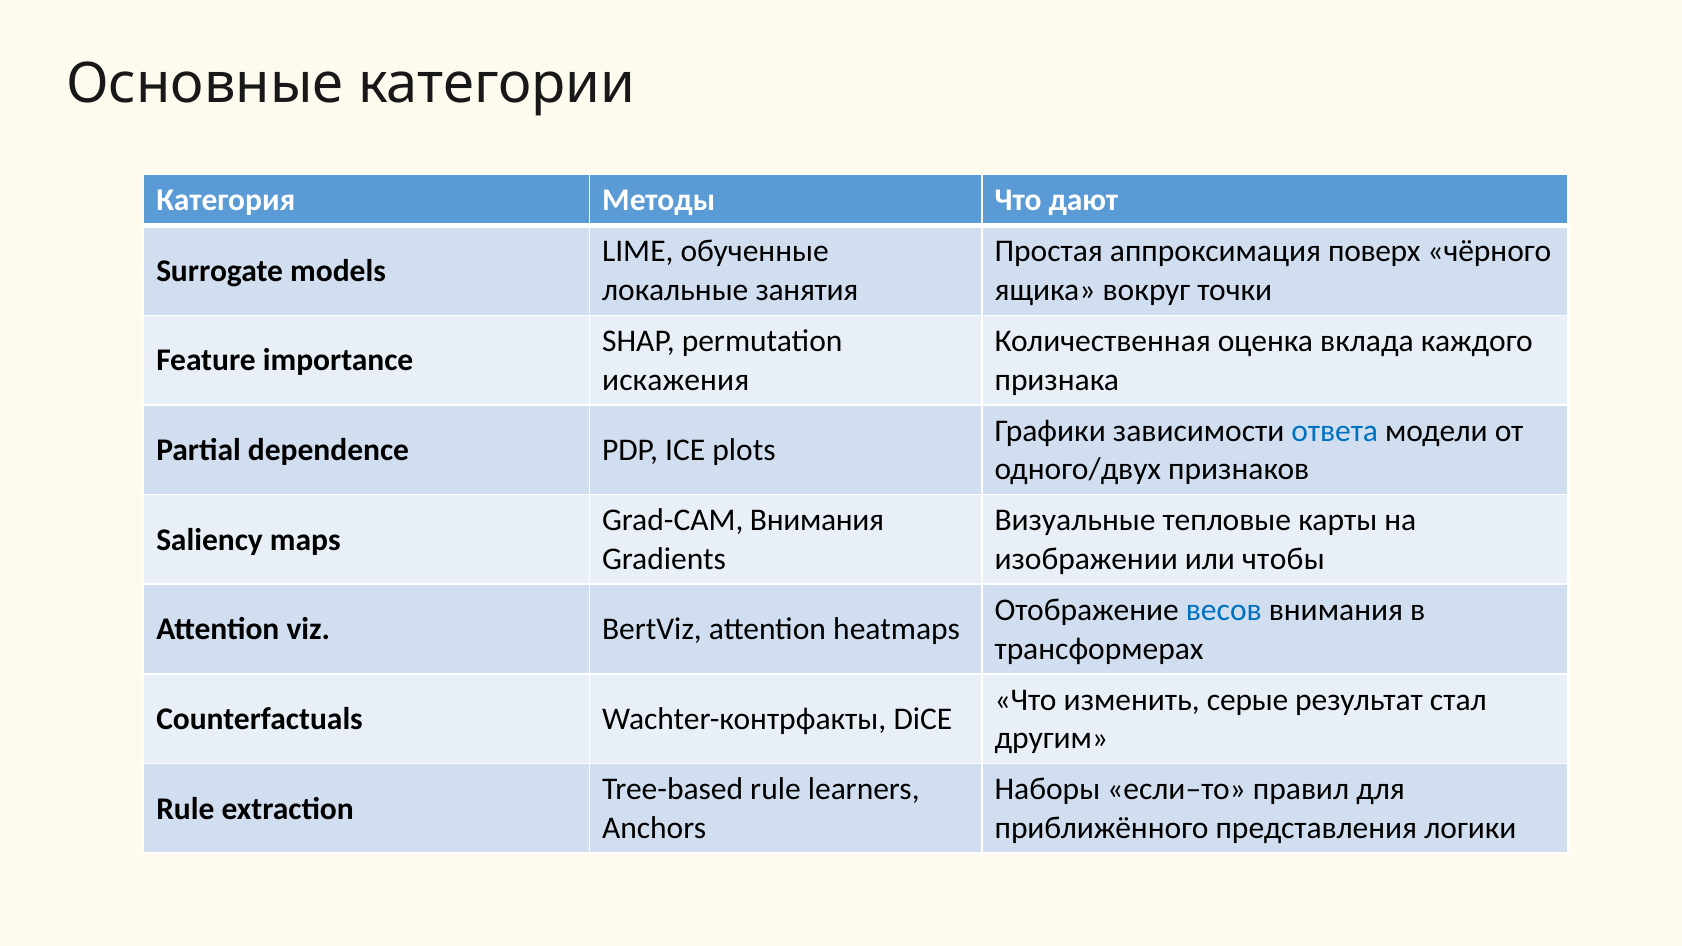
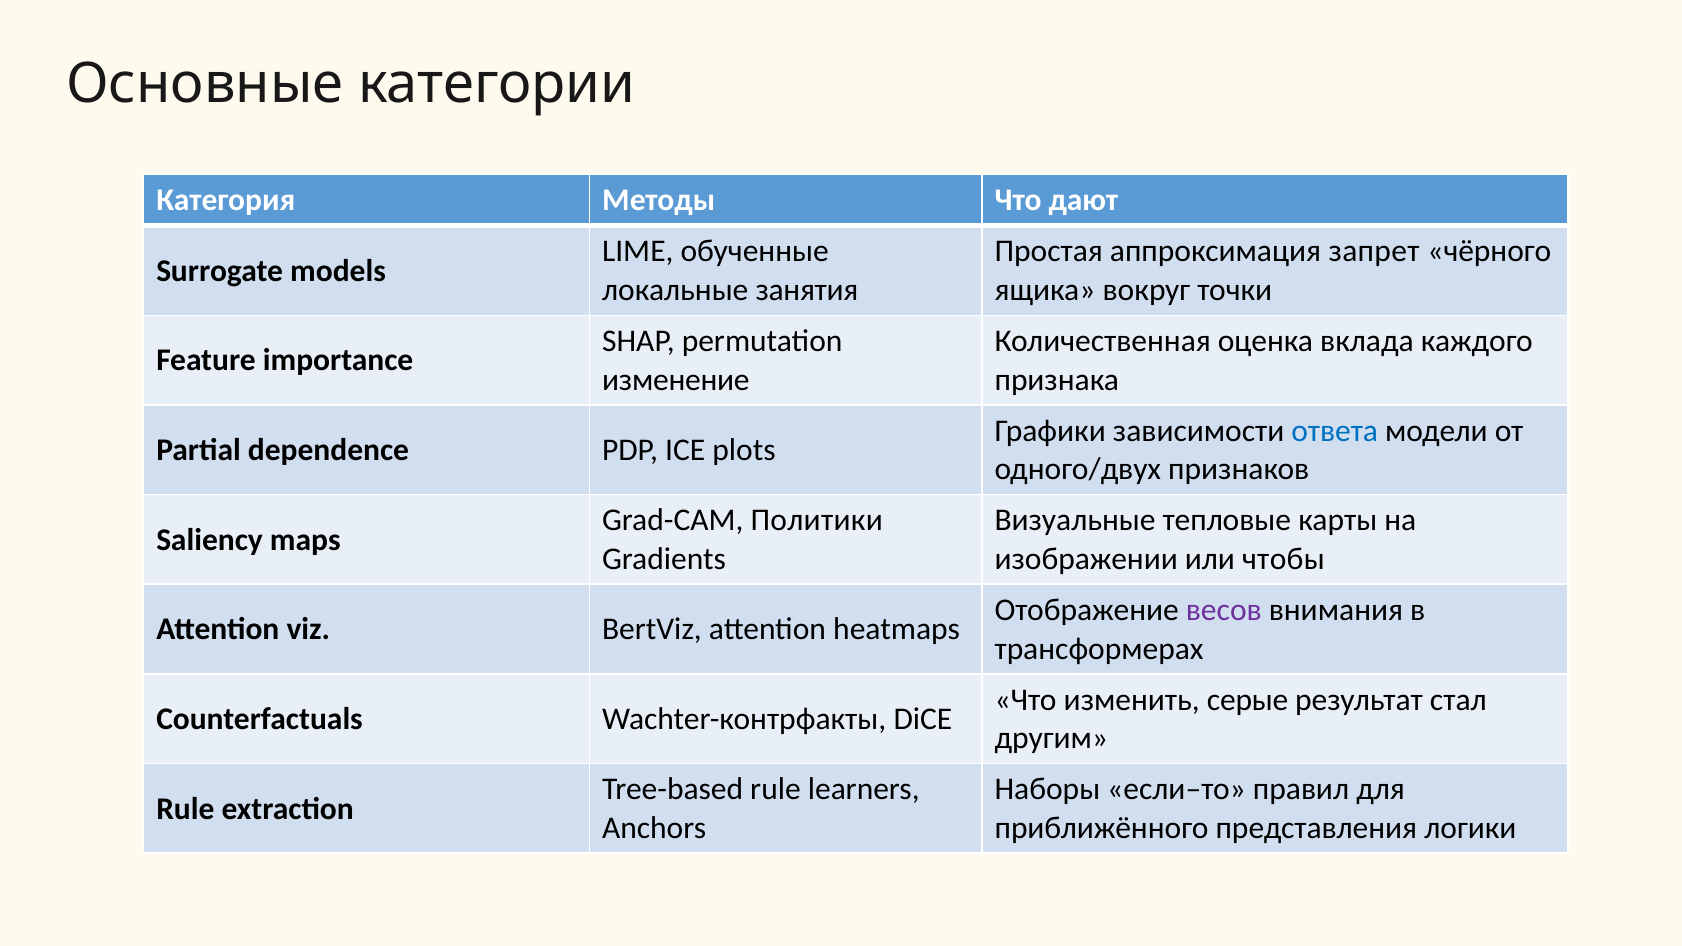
поверх: поверх -> запрет (1374, 252)
искажения: искажения -> изменение (676, 380)
Grad-CAM Внимания: Внимания -> Политики (817, 521)
весов colour: blue -> purple (1224, 610)
